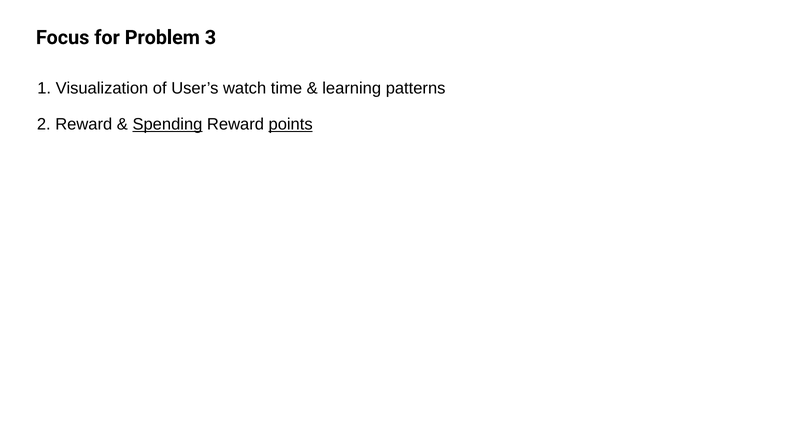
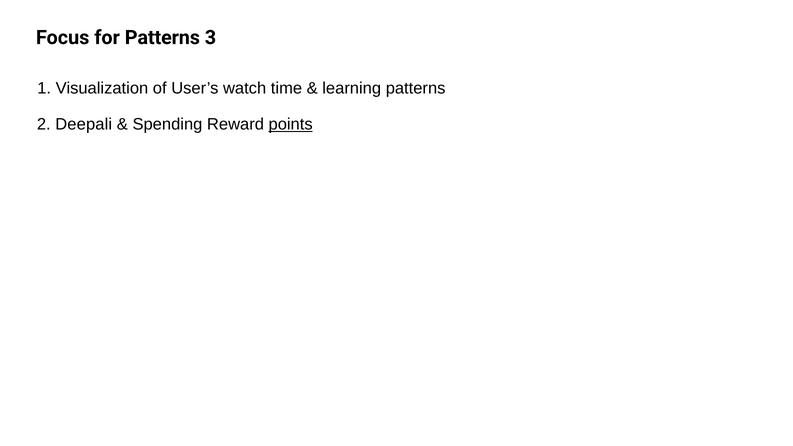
for Problem: Problem -> Patterns (162, 38)
2 Reward: Reward -> Deepali (84, 124)
Spending underline: present -> none (167, 124)
